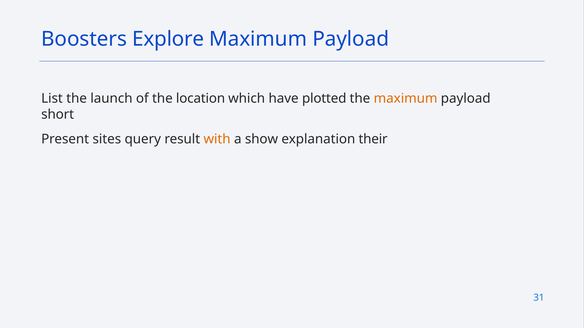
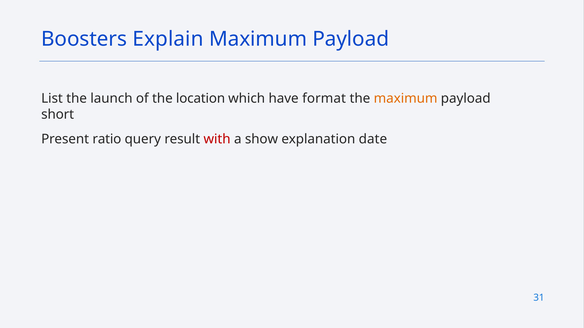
Explore: Explore -> Explain (168, 39)
plotted: plotted -> format (324, 99)
sites: sites -> ratio (107, 139)
with colour: orange -> red (217, 139)
their: their -> date (373, 139)
